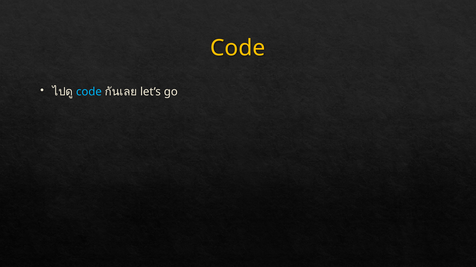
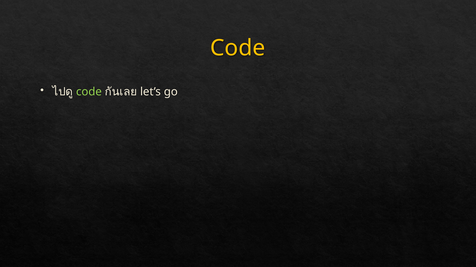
code colour: light blue -> light green (89, 92)
